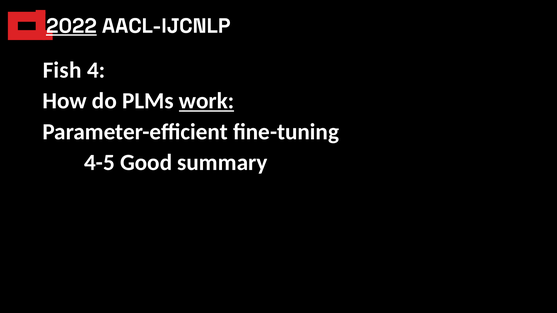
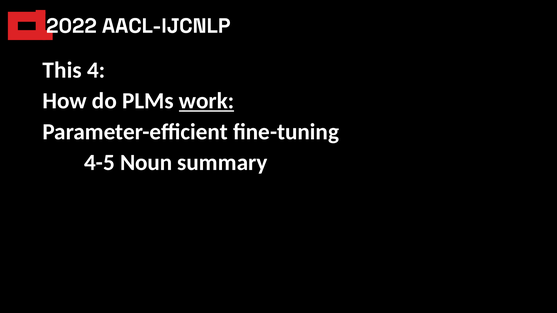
2022 underline: present -> none (71, 26)
Fish: Fish -> This (62, 70)
Good: Good -> Noun (146, 163)
